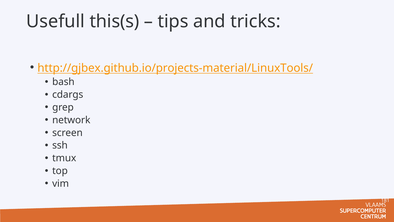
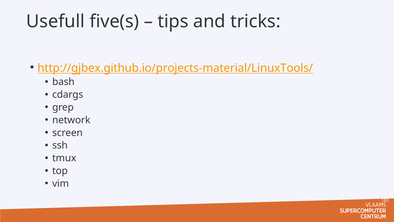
this(s: this(s -> five(s (114, 21)
